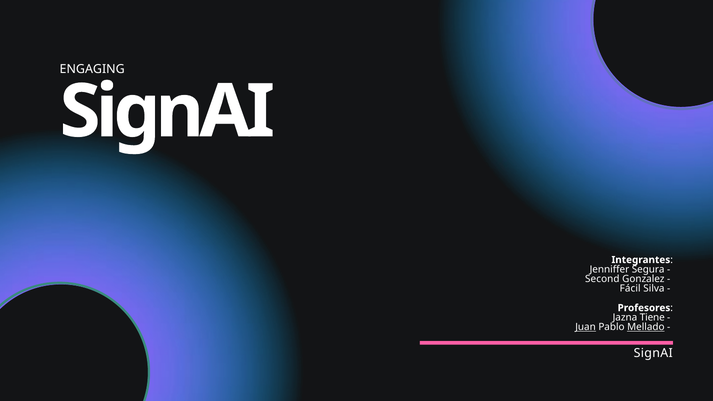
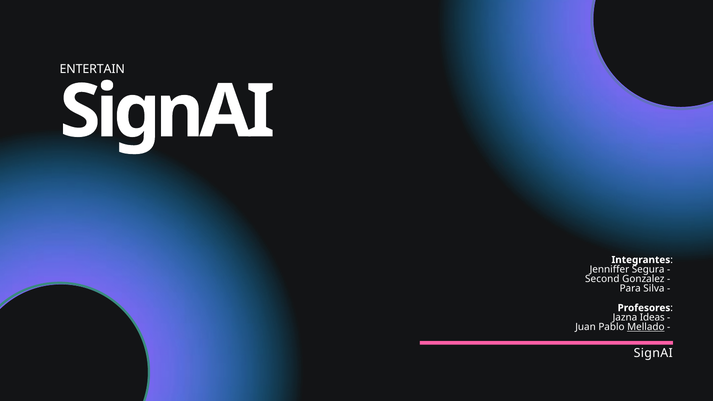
ENGAGING: ENGAGING -> ENTERTAIN (92, 69)
Fácil: Fácil -> Para (630, 289)
Tiene: Tiene -> Ideas (652, 318)
Juan underline: present -> none (586, 327)
